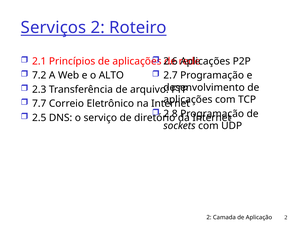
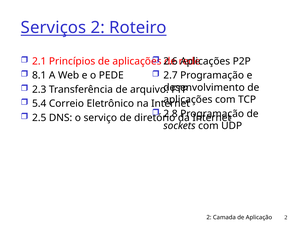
7.2: 7.2 -> 8.1 (39, 75)
ALTO: ALTO -> PEDE (111, 75)
7.7: 7.7 -> 5.4 (39, 104)
